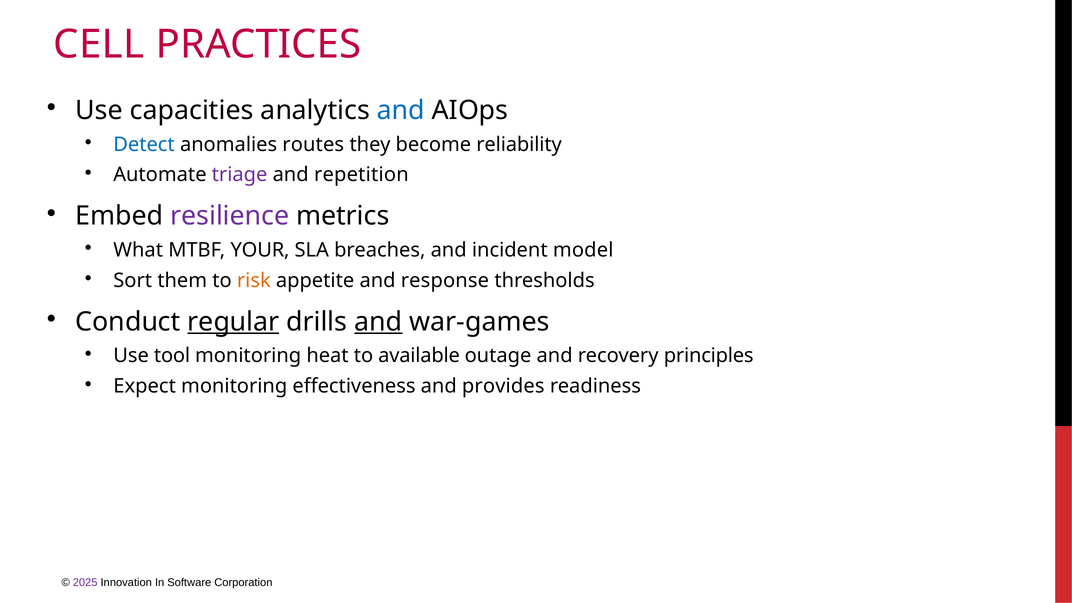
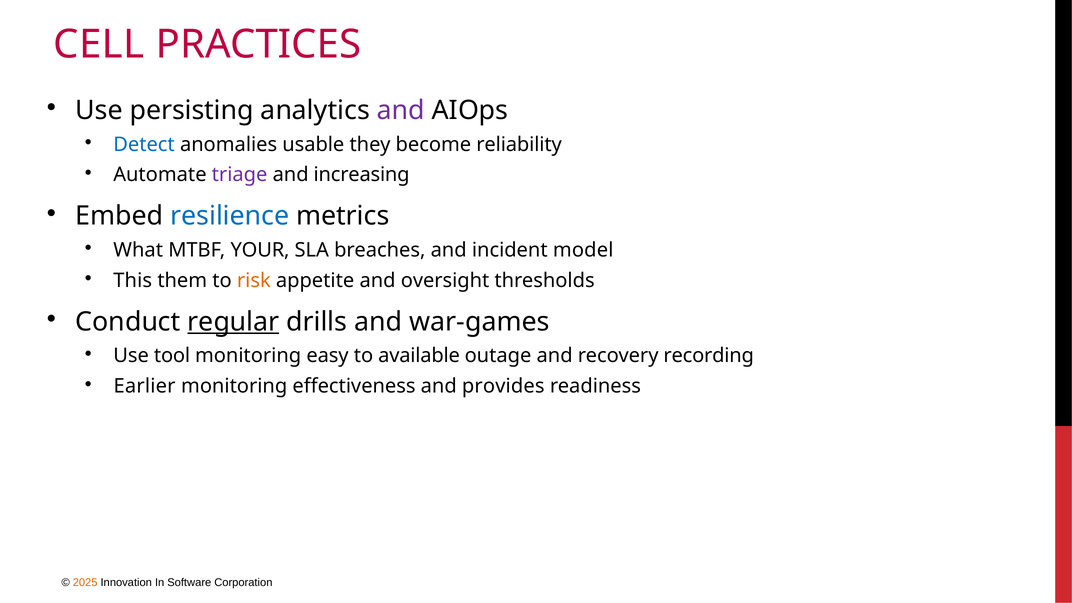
capacities: capacities -> persisting (192, 110)
and colour: blue -> purple (401, 110)
routes: routes -> usable (313, 144)
repetition: repetition -> increasing (362, 175)
resilience colour: purple -> blue (230, 216)
Sort: Sort -> This (133, 281)
response: response -> oversight (445, 281)
and underline: present -> none (378, 322)
heat: heat -> easy (327, 356)
principles: principles -> recording (709, 356)
Expect: Expect -> Earlier (145, 386)
2025 colour: purple -> orange (85, 582)
